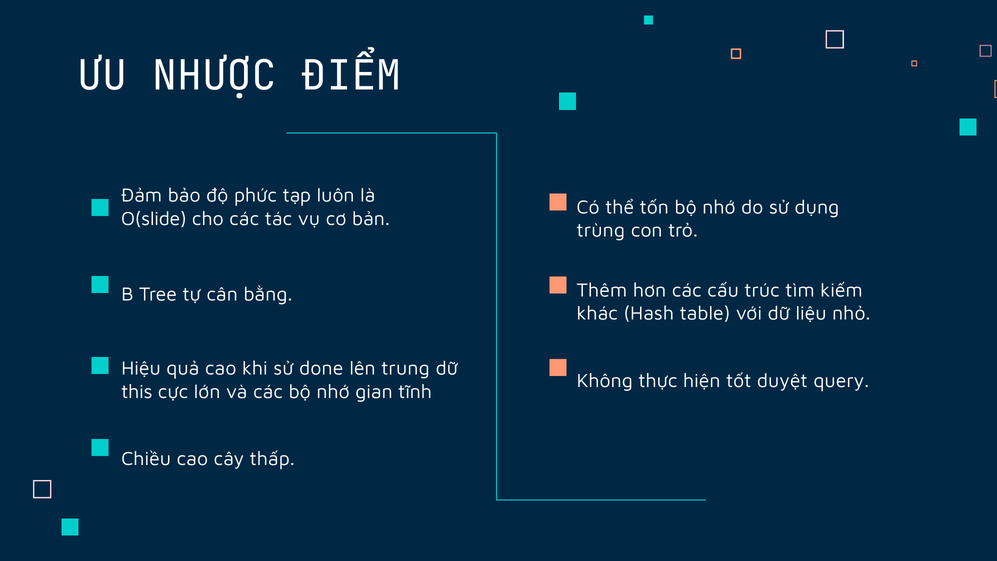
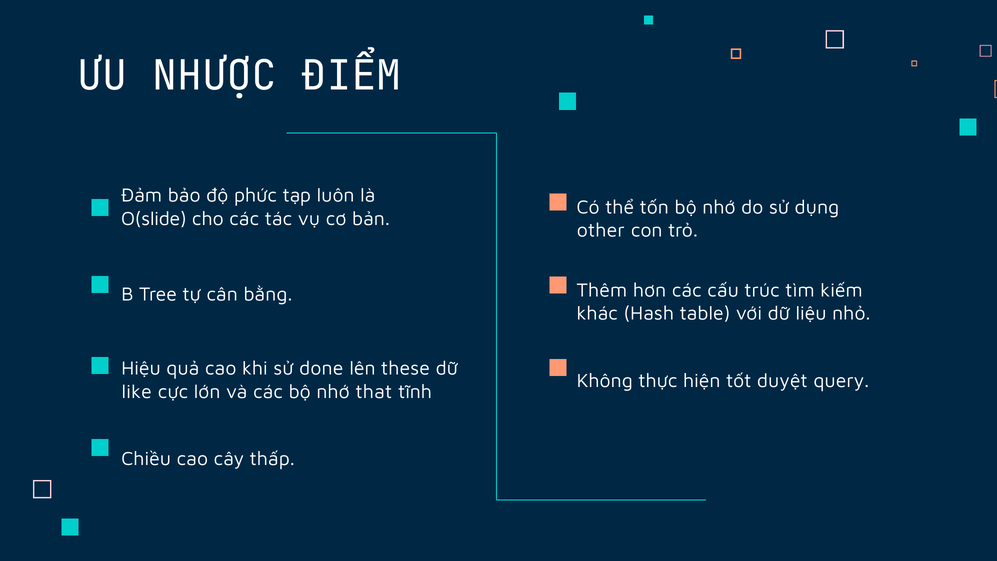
trùng: trùng -> other (601, 230)
trung: trung -> these (405, 368)
this: this -> like (137, 392)
gian: gian -> that (374, 392)
